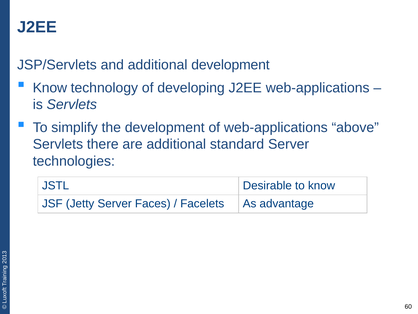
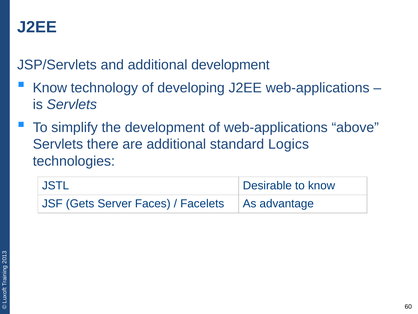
standard Server: Server -> Logics (289, 144)
Jetty: Jetty -> Gets (80, 203)
